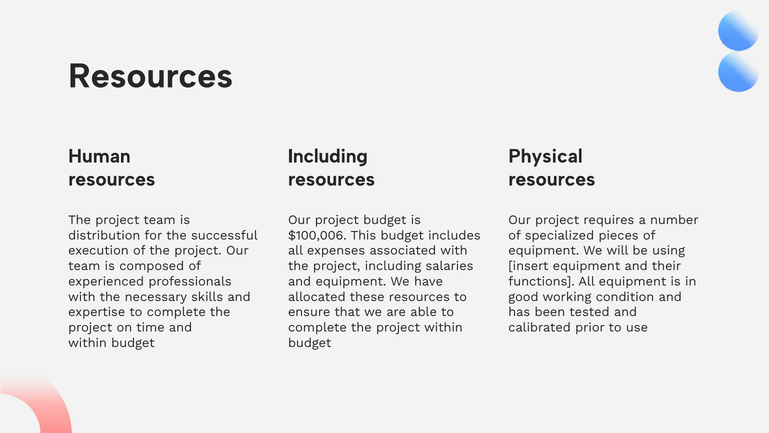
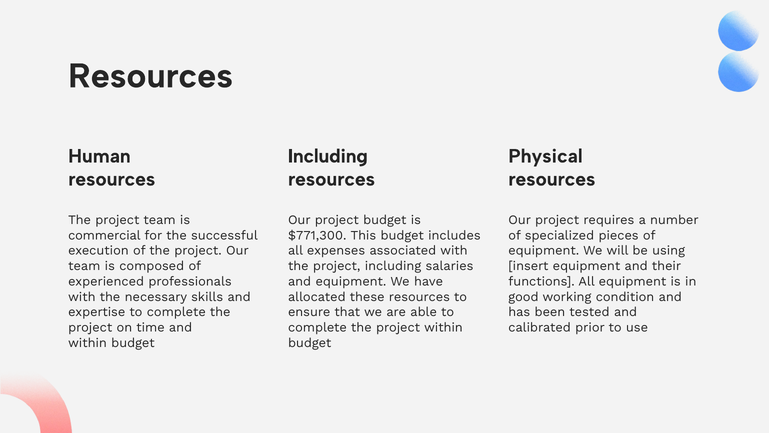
distribution: distribution -> commercial (104, 235)
$100,006: $100,006 -> $771,300 (317, 235)
